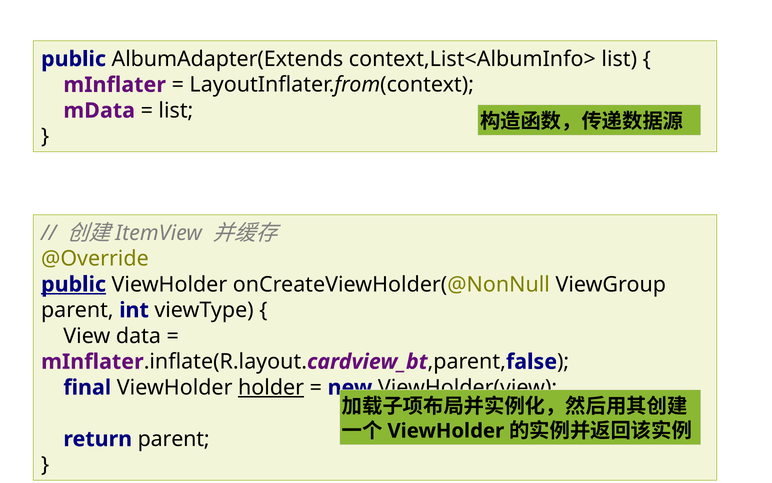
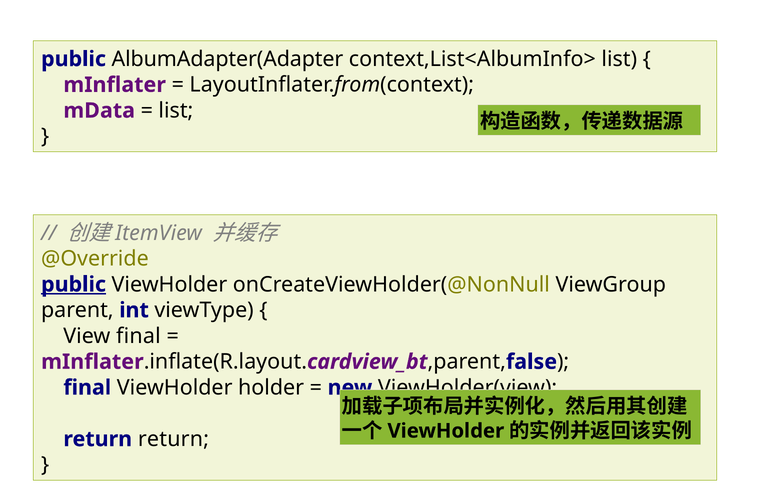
AlbumAdapter(Extends: AlbumAdapter(Extends -> AlbumAdapter(Adapter (227, 59)
View data: data -> final (138, 336)
holder underline: present -> none (271, 387)
return parent: parent -> return (173, 439)
